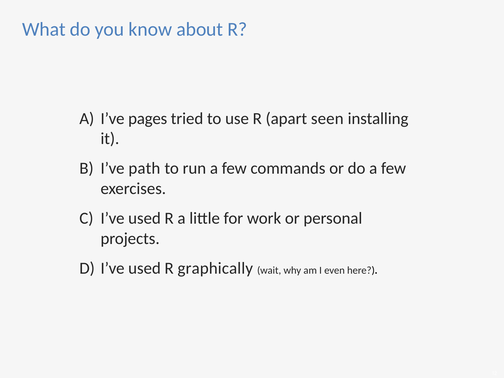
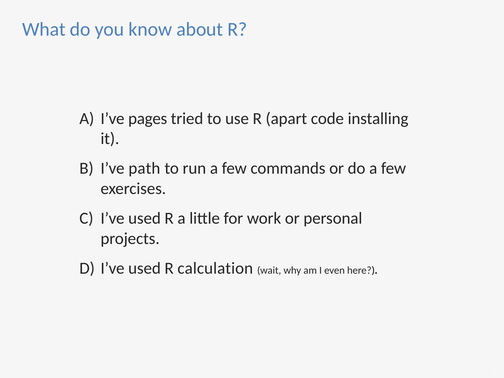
seen: seen -> code (327, 118)
graphically: graphically -> calculation (215, 268)
